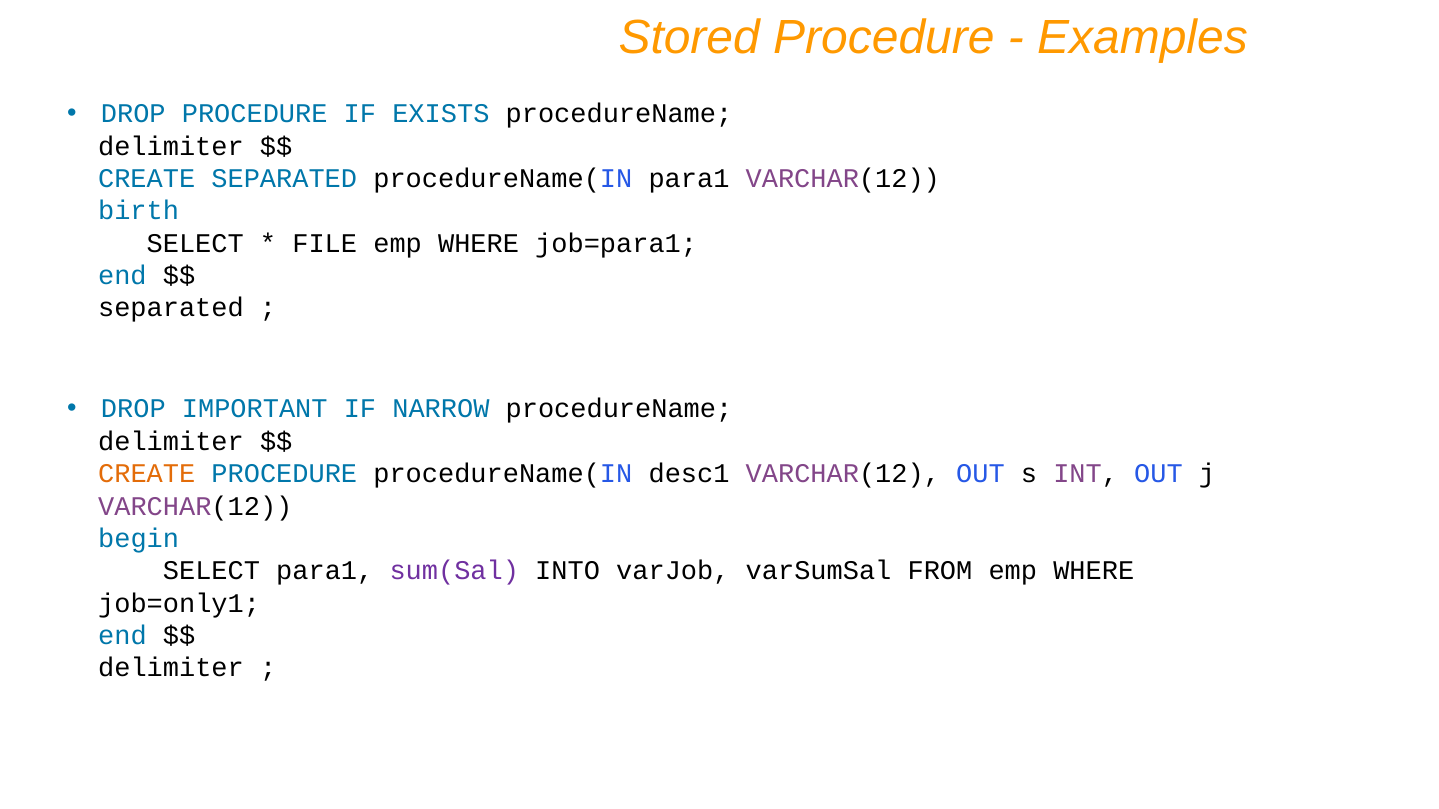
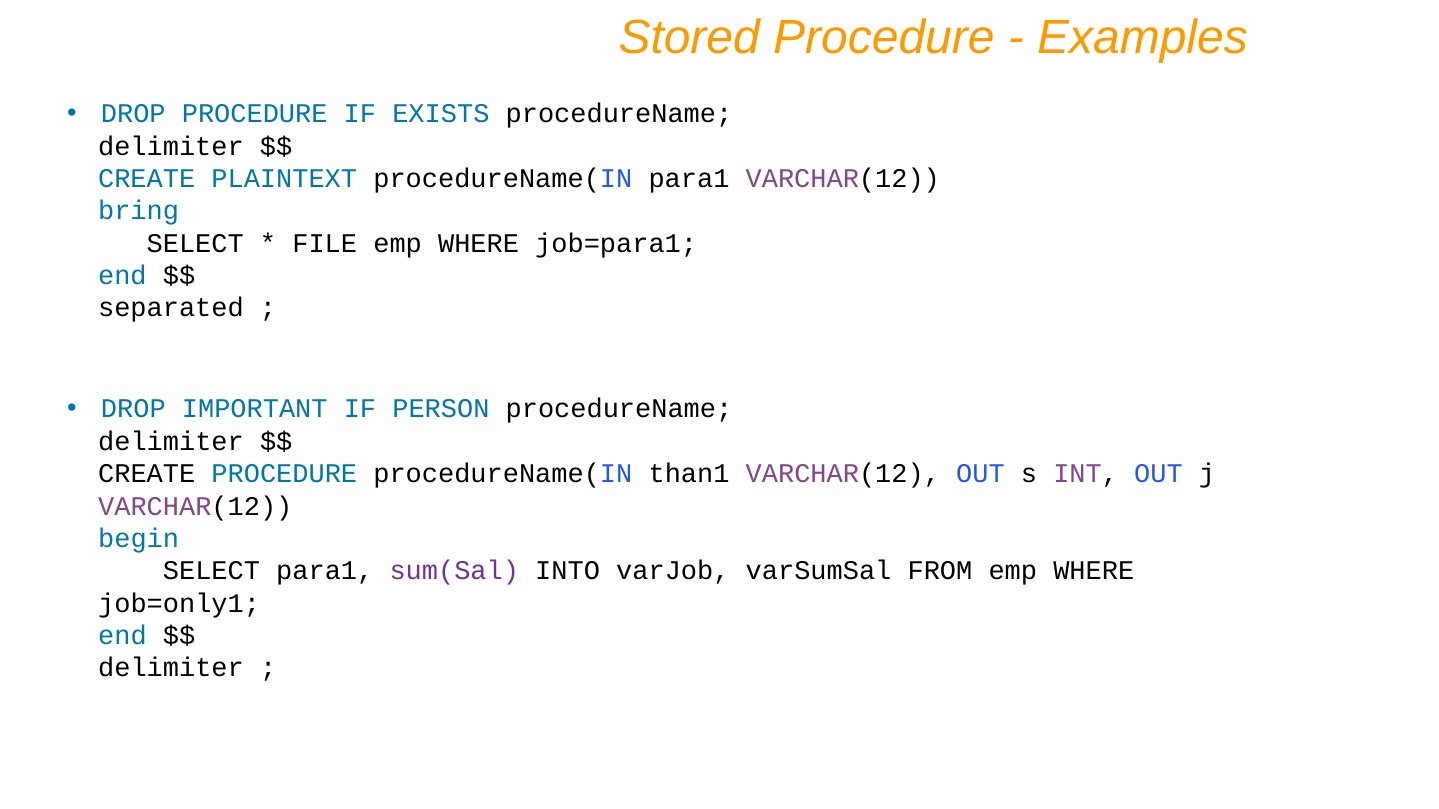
CREATE SEPARATED: SEPARATED -> PLAINTEXT (284, 179)
birth: birth -> bring (139, 211)
NARROW: NARROW -> PERSON (441, 409)
CREATE colour: orange -> black (147, 474)
desc1: desc1 -> than1 (689, 474)
